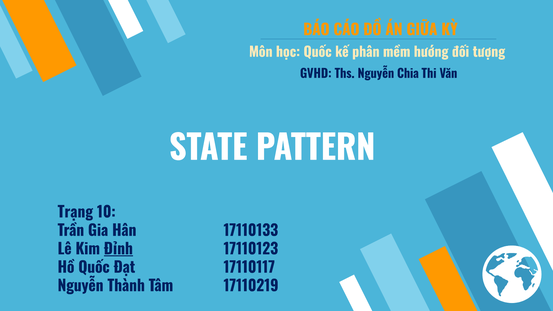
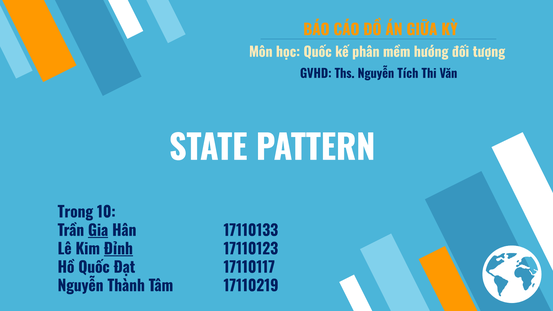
Chia: Chia -> Tích (408, 74)
Trạng: Trạng -> Trong (75, 212)
Gia underline: none -> present (98, 231)
